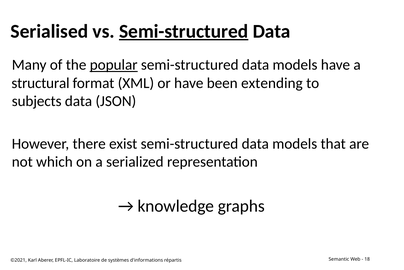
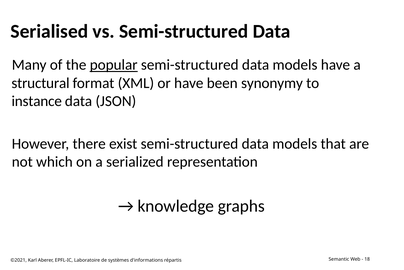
Semi-structured underline: present -> none (184, 31)
extending: extending -> synonymy (272, 83)
subjects: subjects -> instance (37, 101)
